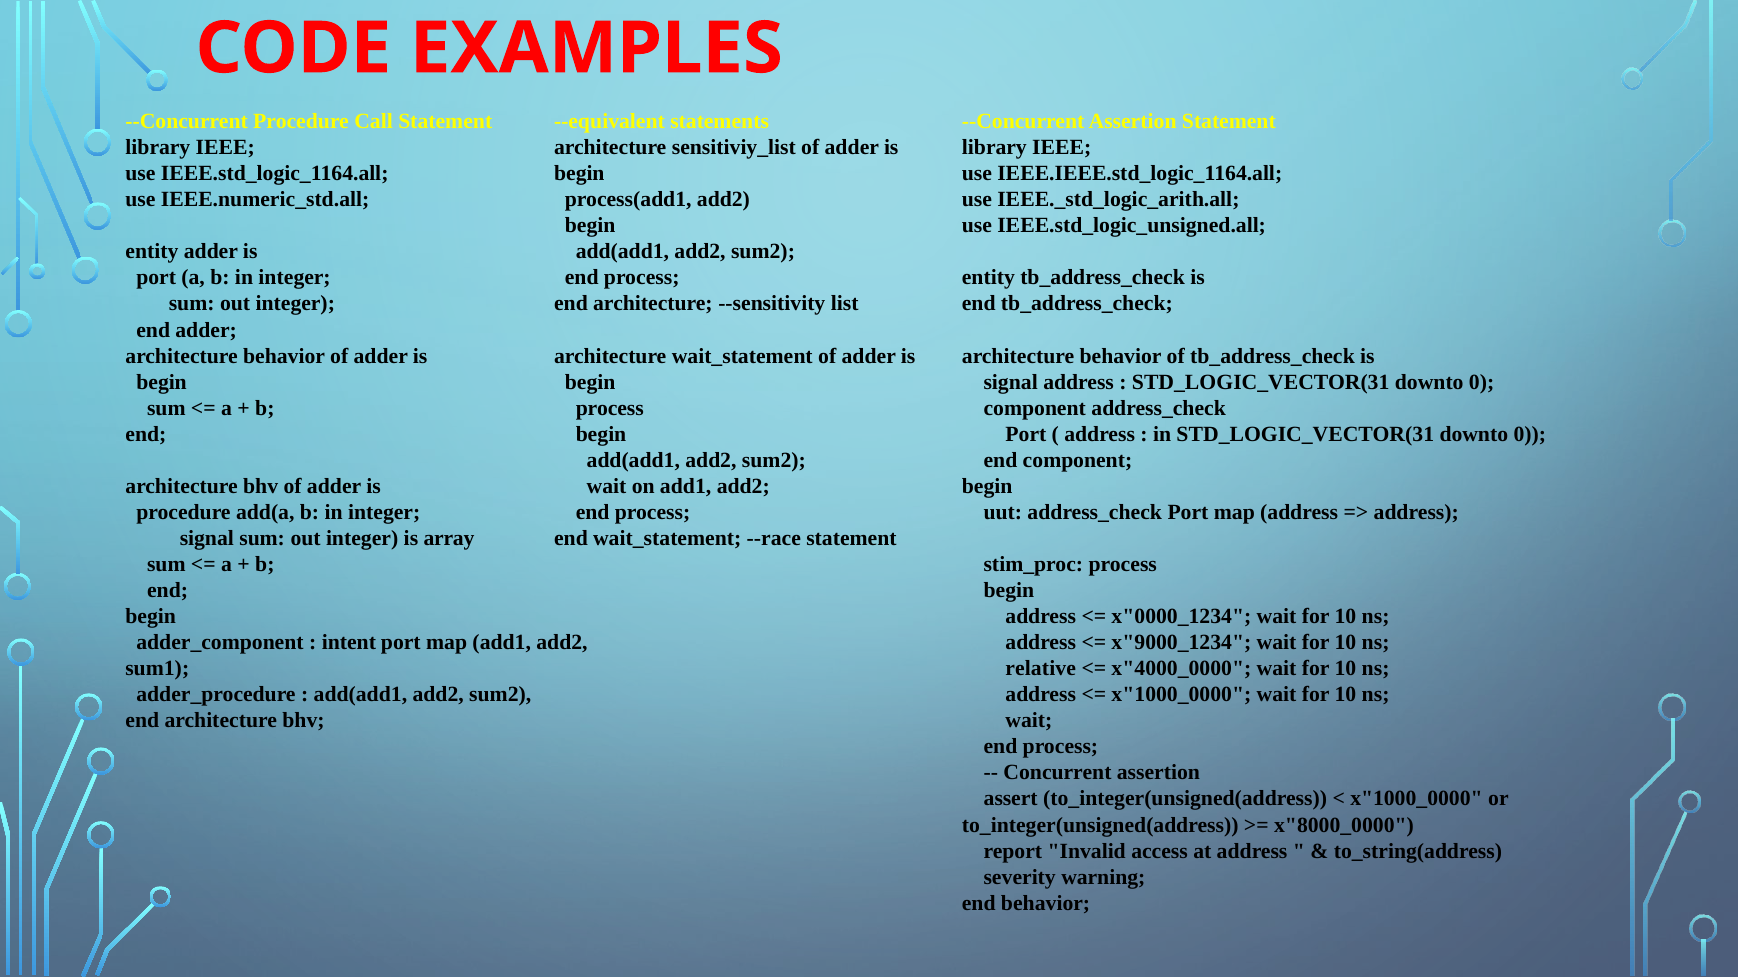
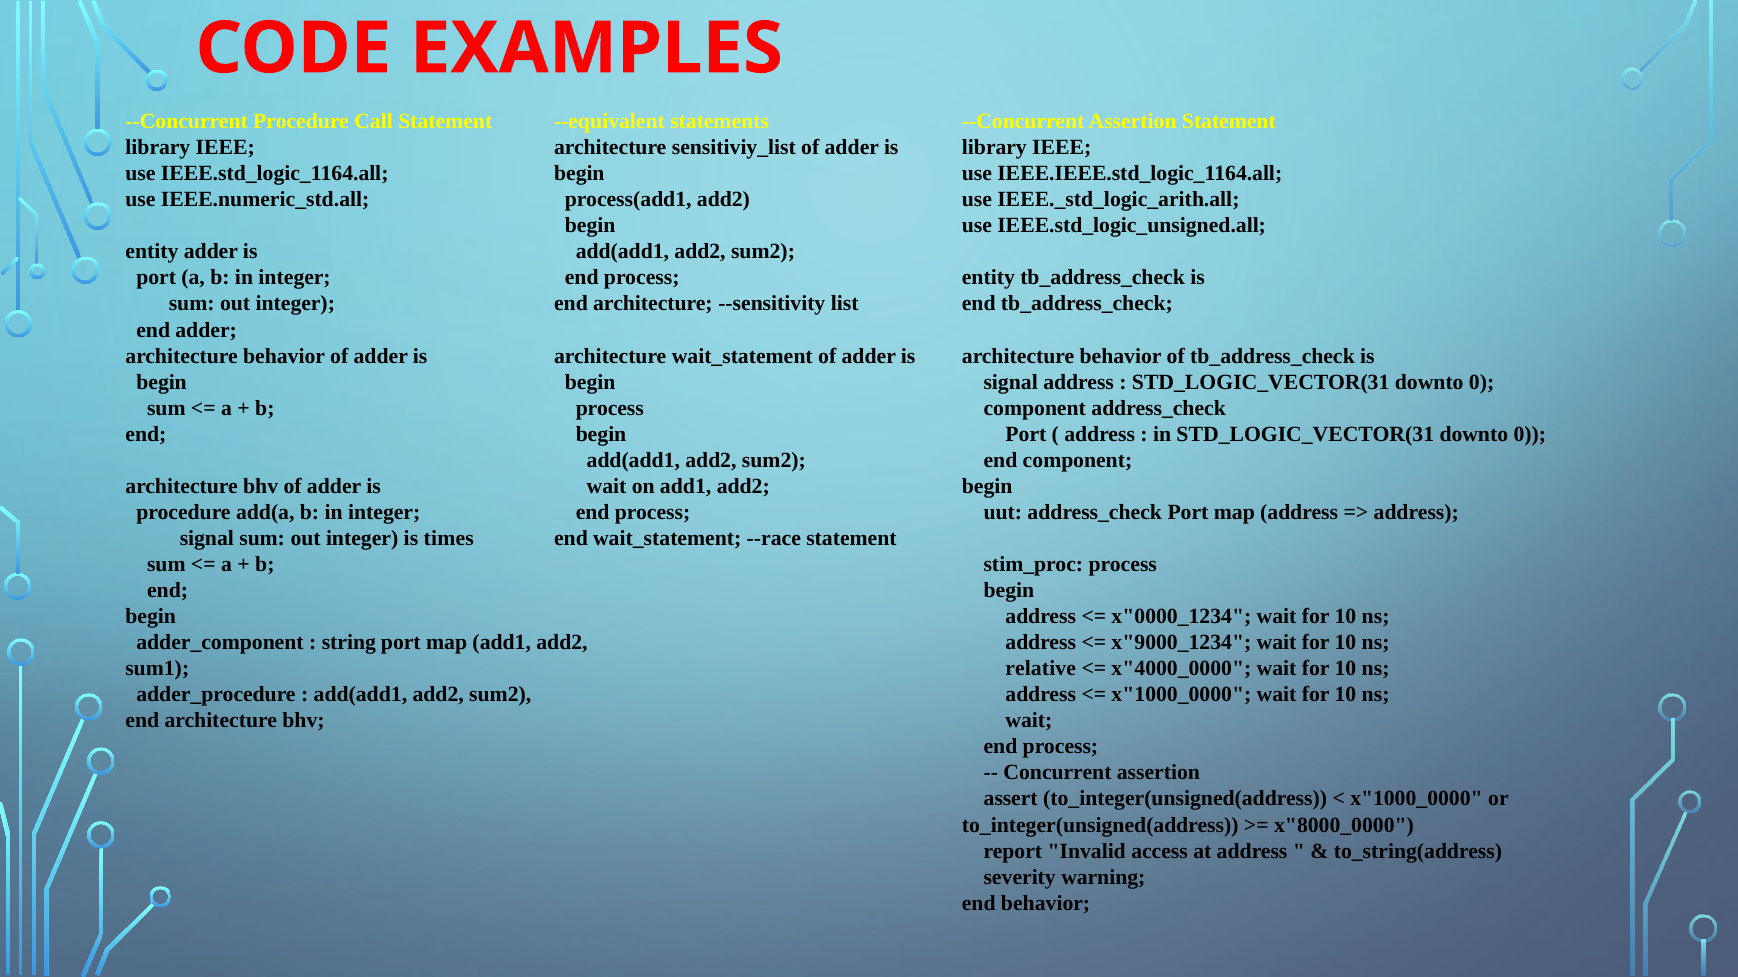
array: array -> times (449, 539)
intent: intent -> string (349, 643)
